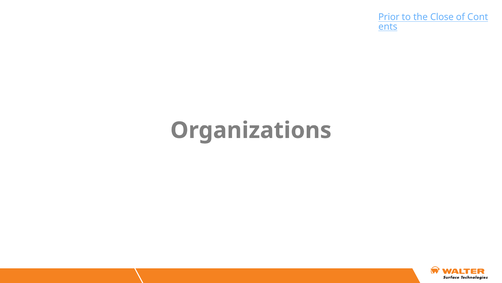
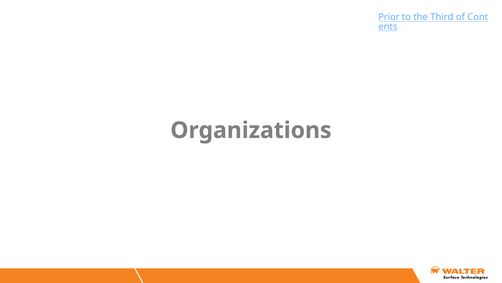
Close: Close -> Third (442, 17)
